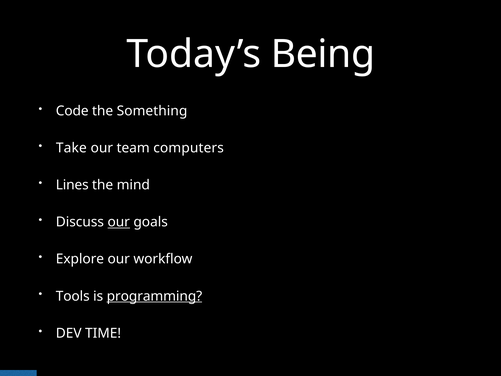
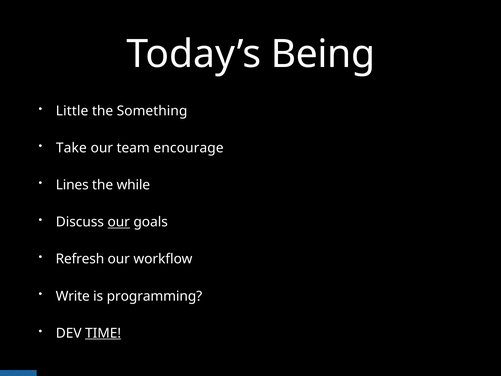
Code: Code -> Little (72, 111)
computers: computers -> encourage (189, 148)
mind: mind -> while (133, 185)
Explore: Explore -> Refresh (80, 259)
Tools: Tools -> Write (73, 296)
programming underline: present -> none (154, 296)
TIME underline: none -> present (103, 333)
